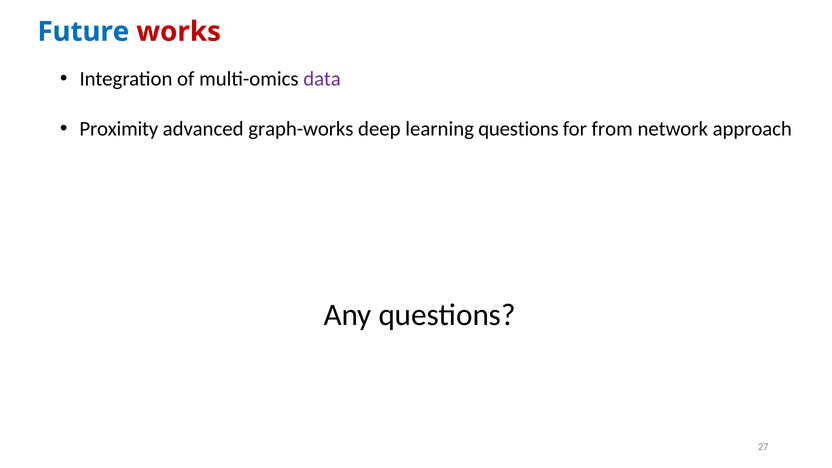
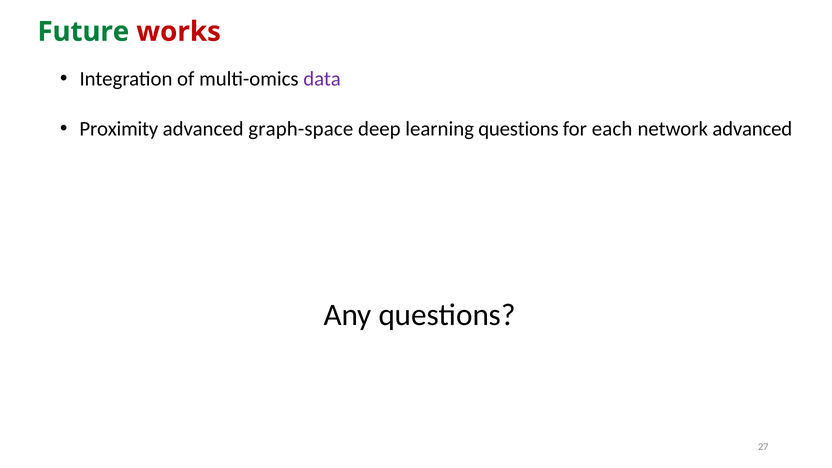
Future colour: blue -> green (83, 32)
graph-works: graph-works -> graph-space (301, 129)
from: from -> each (612, 129)
network approach: approach -> advanced (752, 129)
